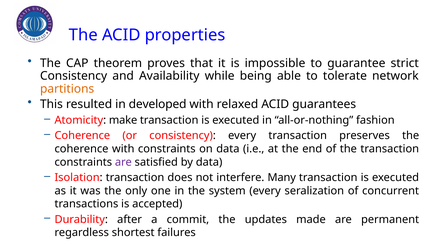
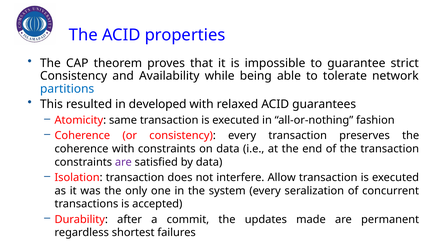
partitions colour: orange -> blue (67, 89)
make: make -> same (123, 121)
Many: Many -> Allow (282, 178)
